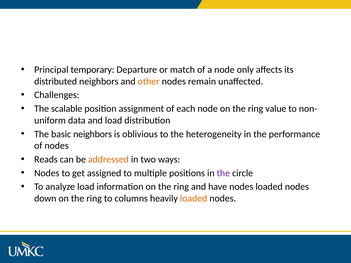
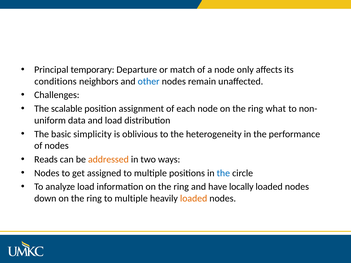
distributed: distributed -> conditions (56, 81)
other colour: orange -> blue (149, 81)
value: value -> what (276, 109)
basic neighbors: neighbors -> simplicity (92, 134)
the colour: purple -> blue (223, 173)
have nodes: nodes -> locally (241, 187)
ring to columns: columns -> multiple (131, 199)
